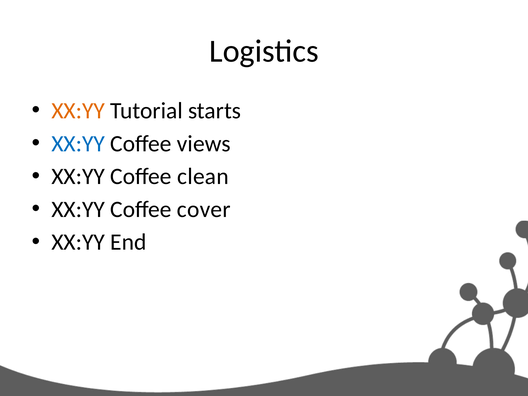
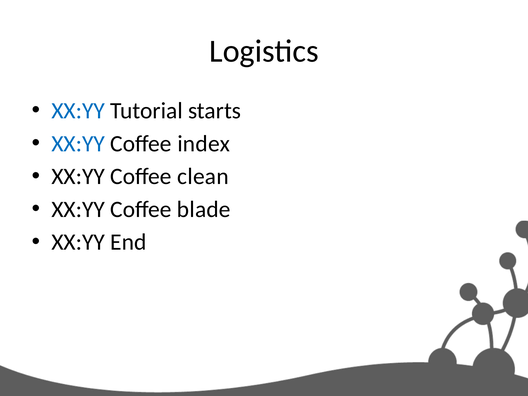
XX:YY colour: orange -> blue (78, 111)
views: views -> index (204, 144)
cover: cover -> blade (204, 209)
